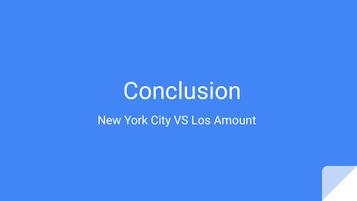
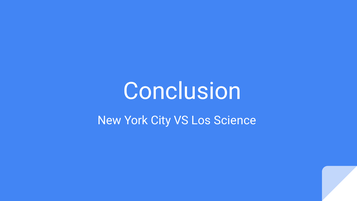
Amount: Amount -> Science (235, 120)
